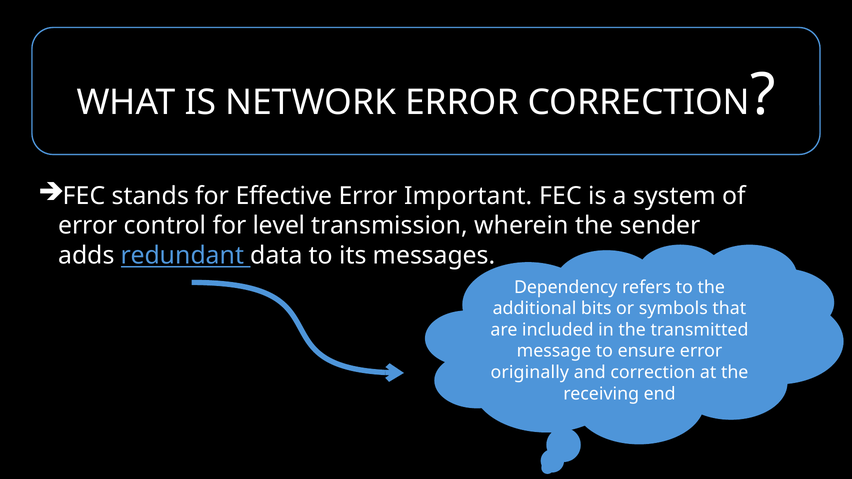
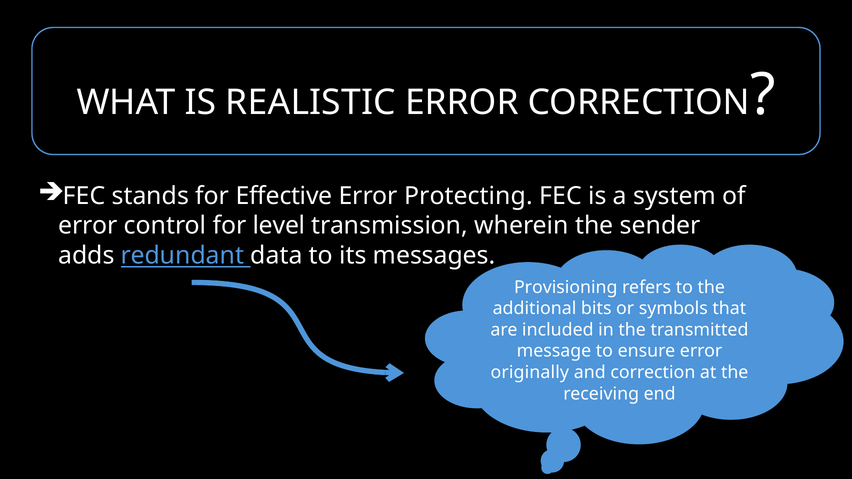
NETWORK: NETWORK -> REALISTIC (311, 103)
Important: Important -> Protecting (468, 196)
Dependency: Dependency -> Provisioning (566, 287)
